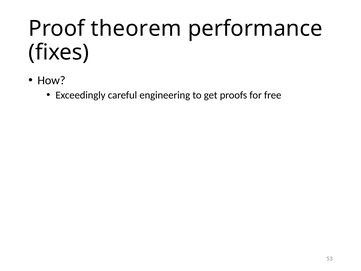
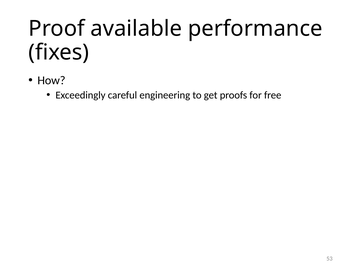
theorem: theorem -> available (136, 29)
